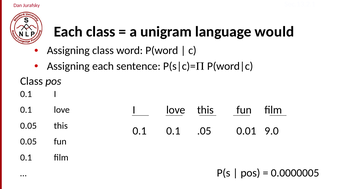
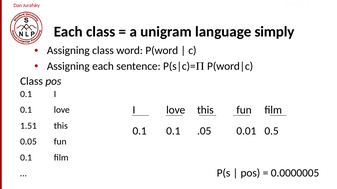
would: would -> simply (275, 32)
0.05: 0.05 -> 1.51 (28, 126)
9.0: 9.0 -> 0.5 (272, 131)
